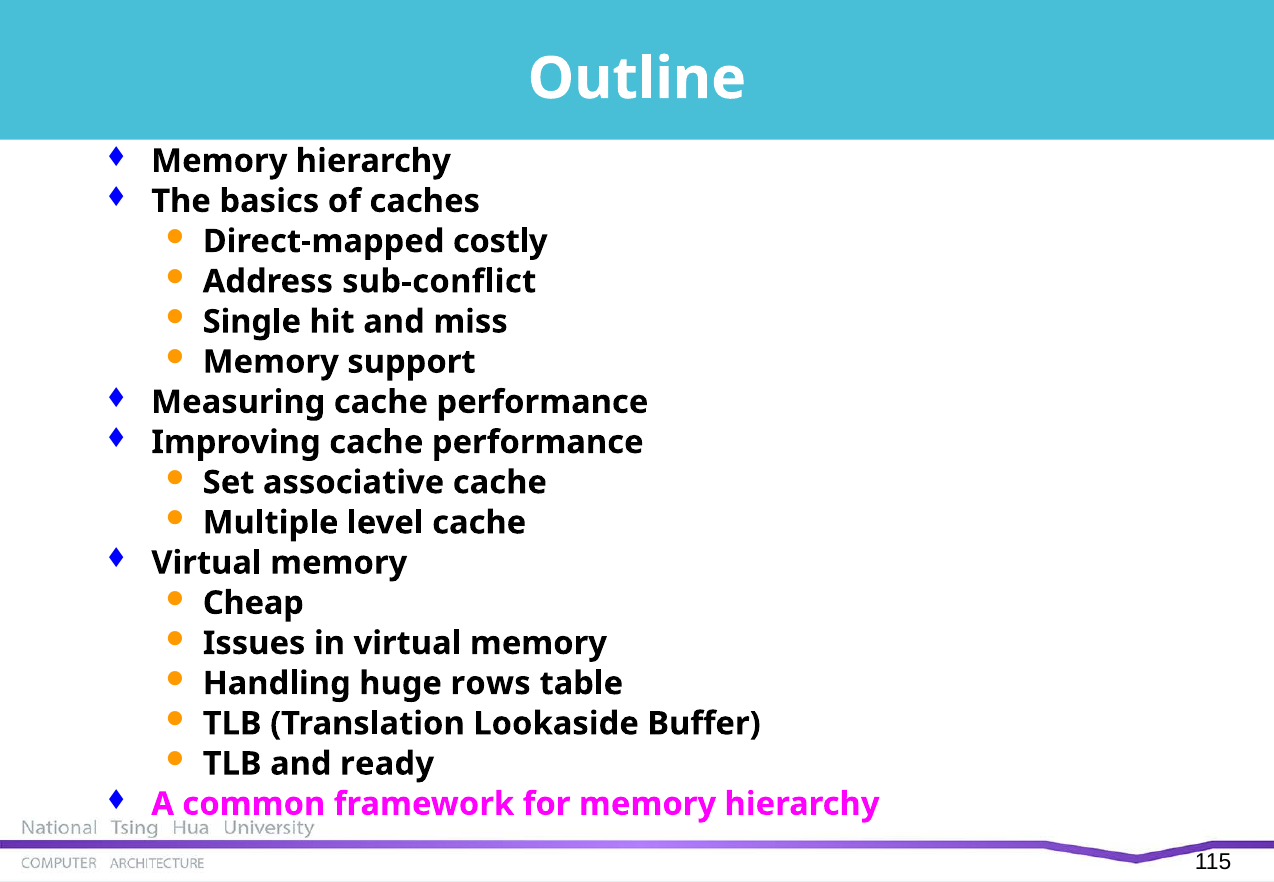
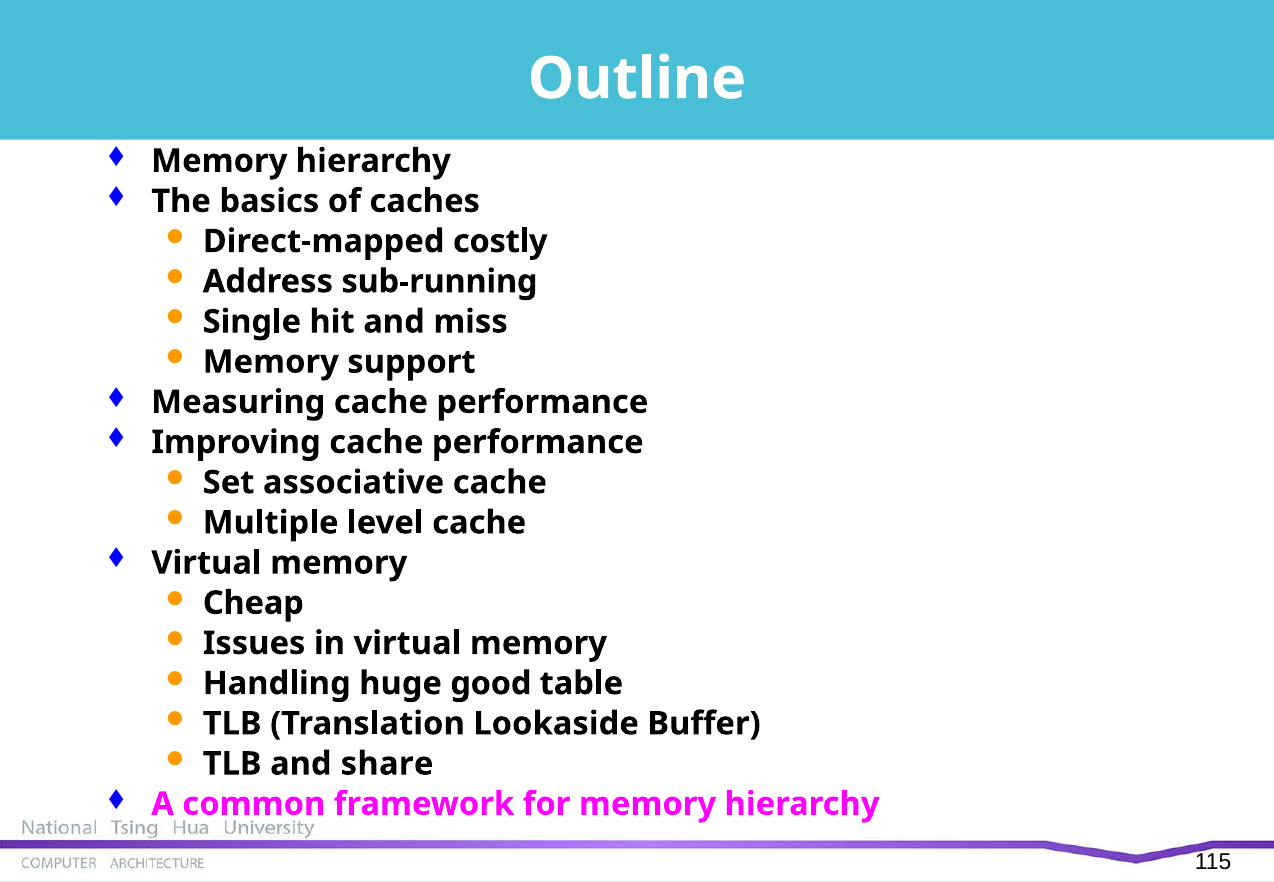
sub-conflict: sub-conflict -> sub-running (439, 282)
rows: rows -> good (491, 683)
ready: ready -> share (387, 764)
